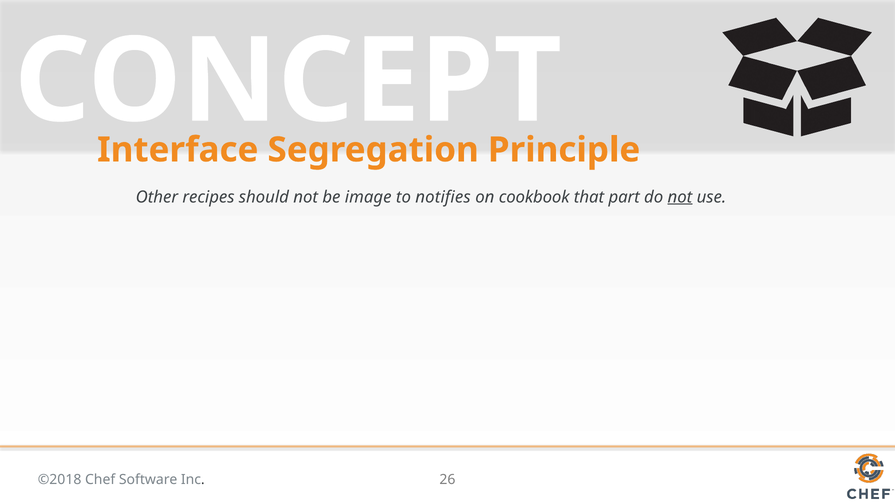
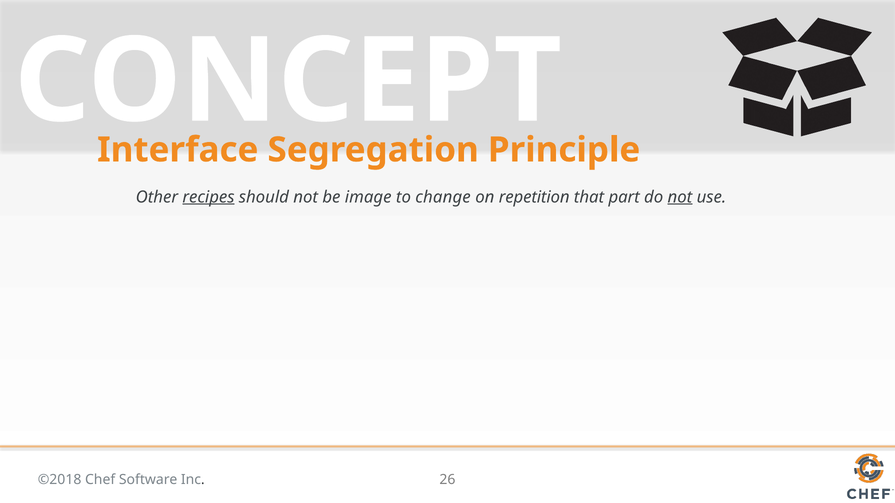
recipes underline: none -> present (208, 197)
notifies: notifies -> change (443, 197)
cookbook: cookbook -> repetition (534, 197)
